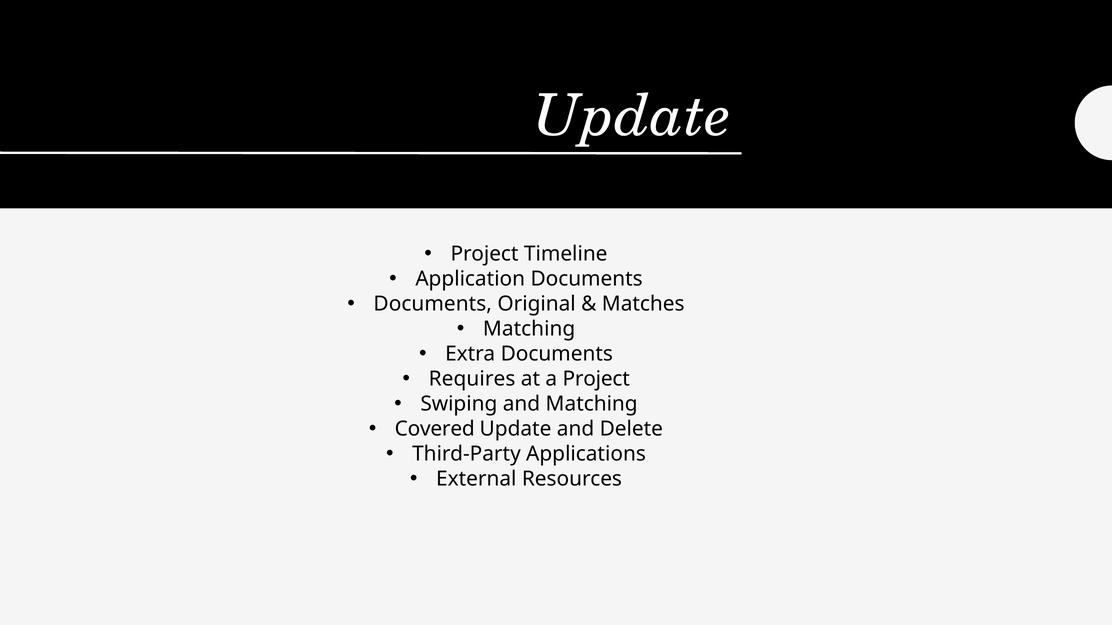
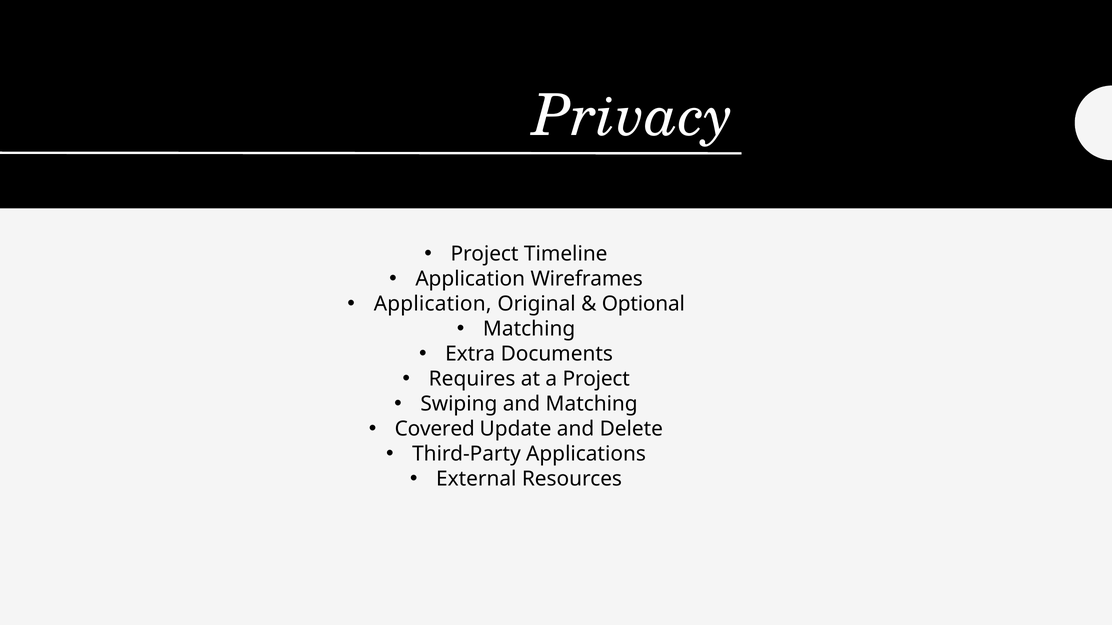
Update: Update -> Privacy (633, 116)
Application Documents: Documents -> Wireframes (587, 279)
Documents: Documents -> Application (433, 304)
Matches: Matches -> Optional (643, 304)
